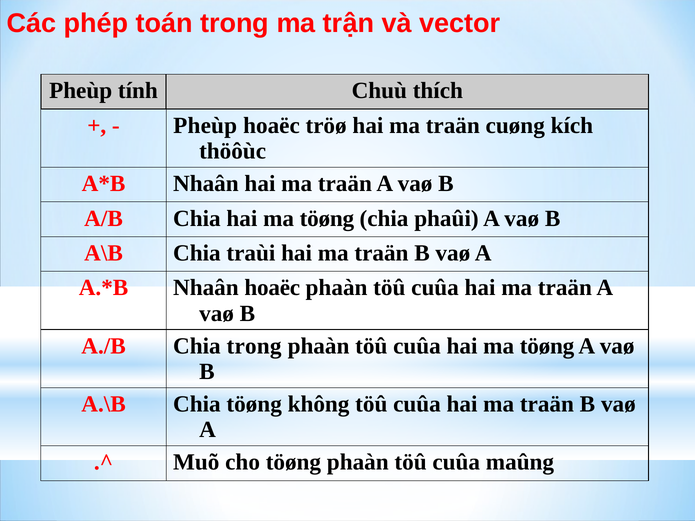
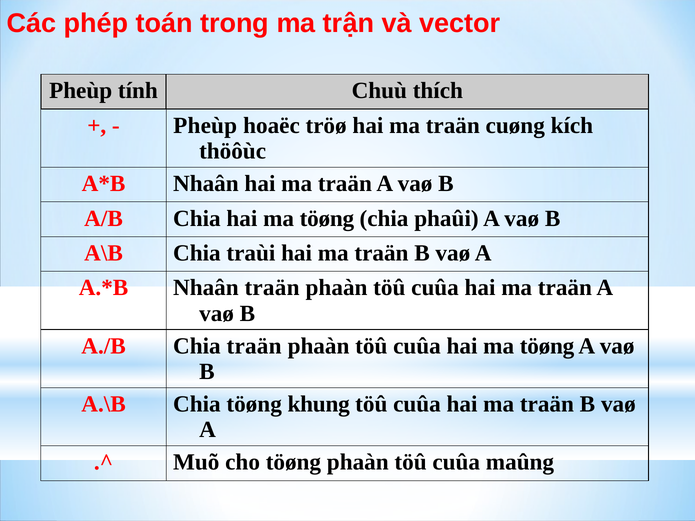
Nhaân hoaëc: hoaëc -> traän (272, 288)
Chia trong: trong -> traän (254, 346)
không: không -> khung (319, 404)
